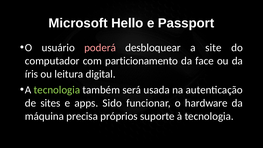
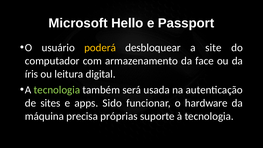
poderá colour: pink -> yellow (100, 48)
particionamento: particionamento -> armazenamento (142, 61)
próprios: próprios -> próprias (119, 116)
